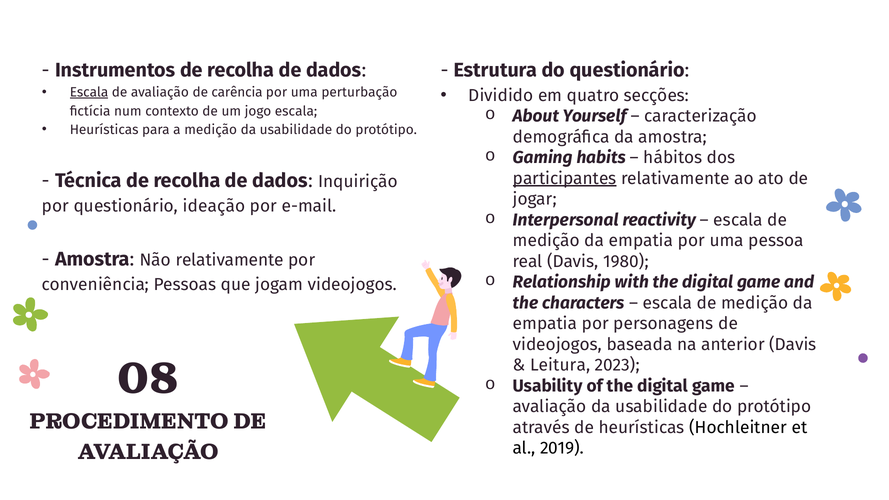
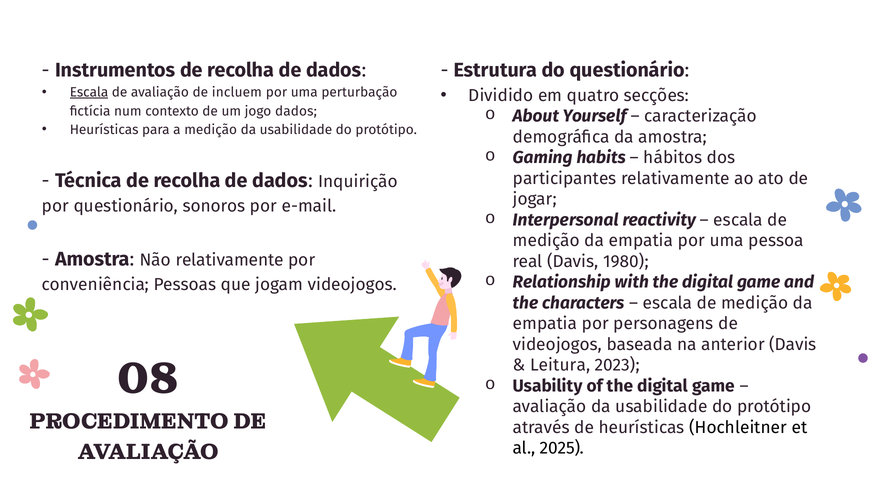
carência: carência -> incluem (237, 92)
jogo escala: escala -> dados (296, 111)
participantes underline: present -> none (565, 178)
ideação: ideação -> sonoros (214, 206)
2019: 2019 -> 2025 (562, 448)
